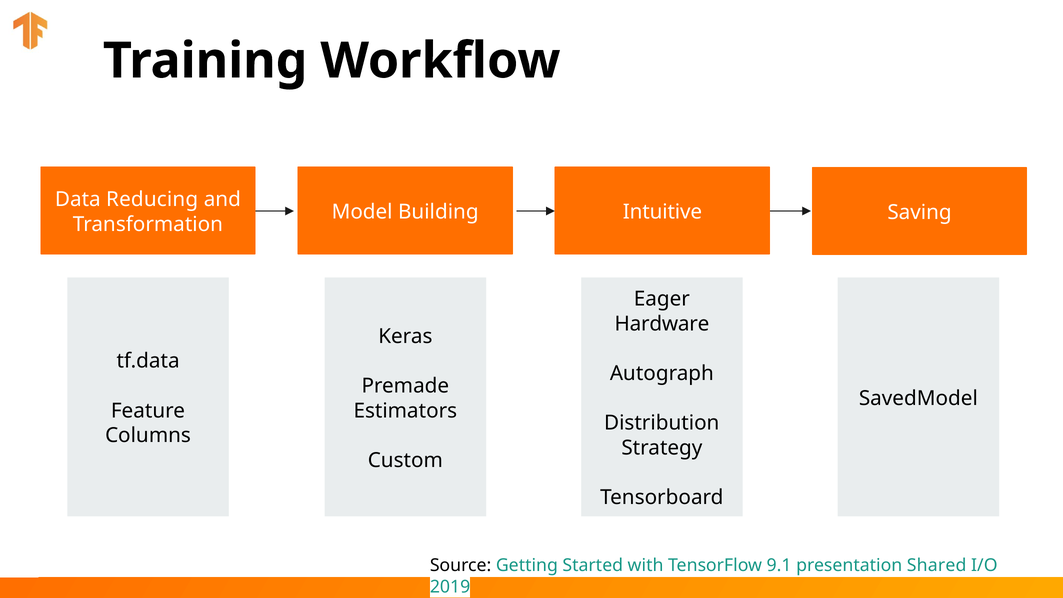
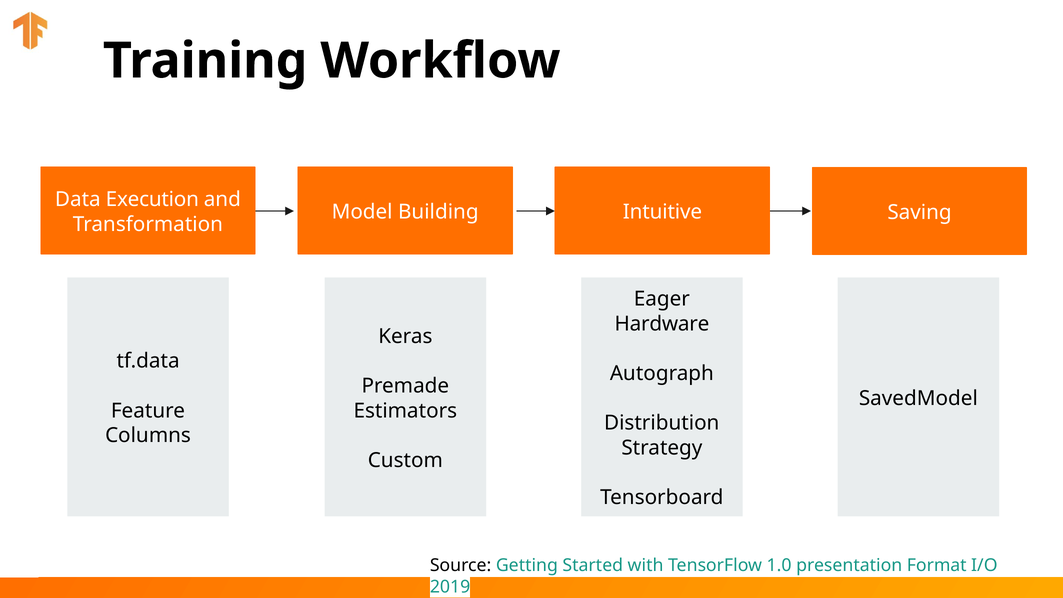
Reducing: Reducing -> Execution (152, 200)
9.1: 9.1 -> 1.0 (779, 565)
Shared: Shared -> Format (937, 565)
